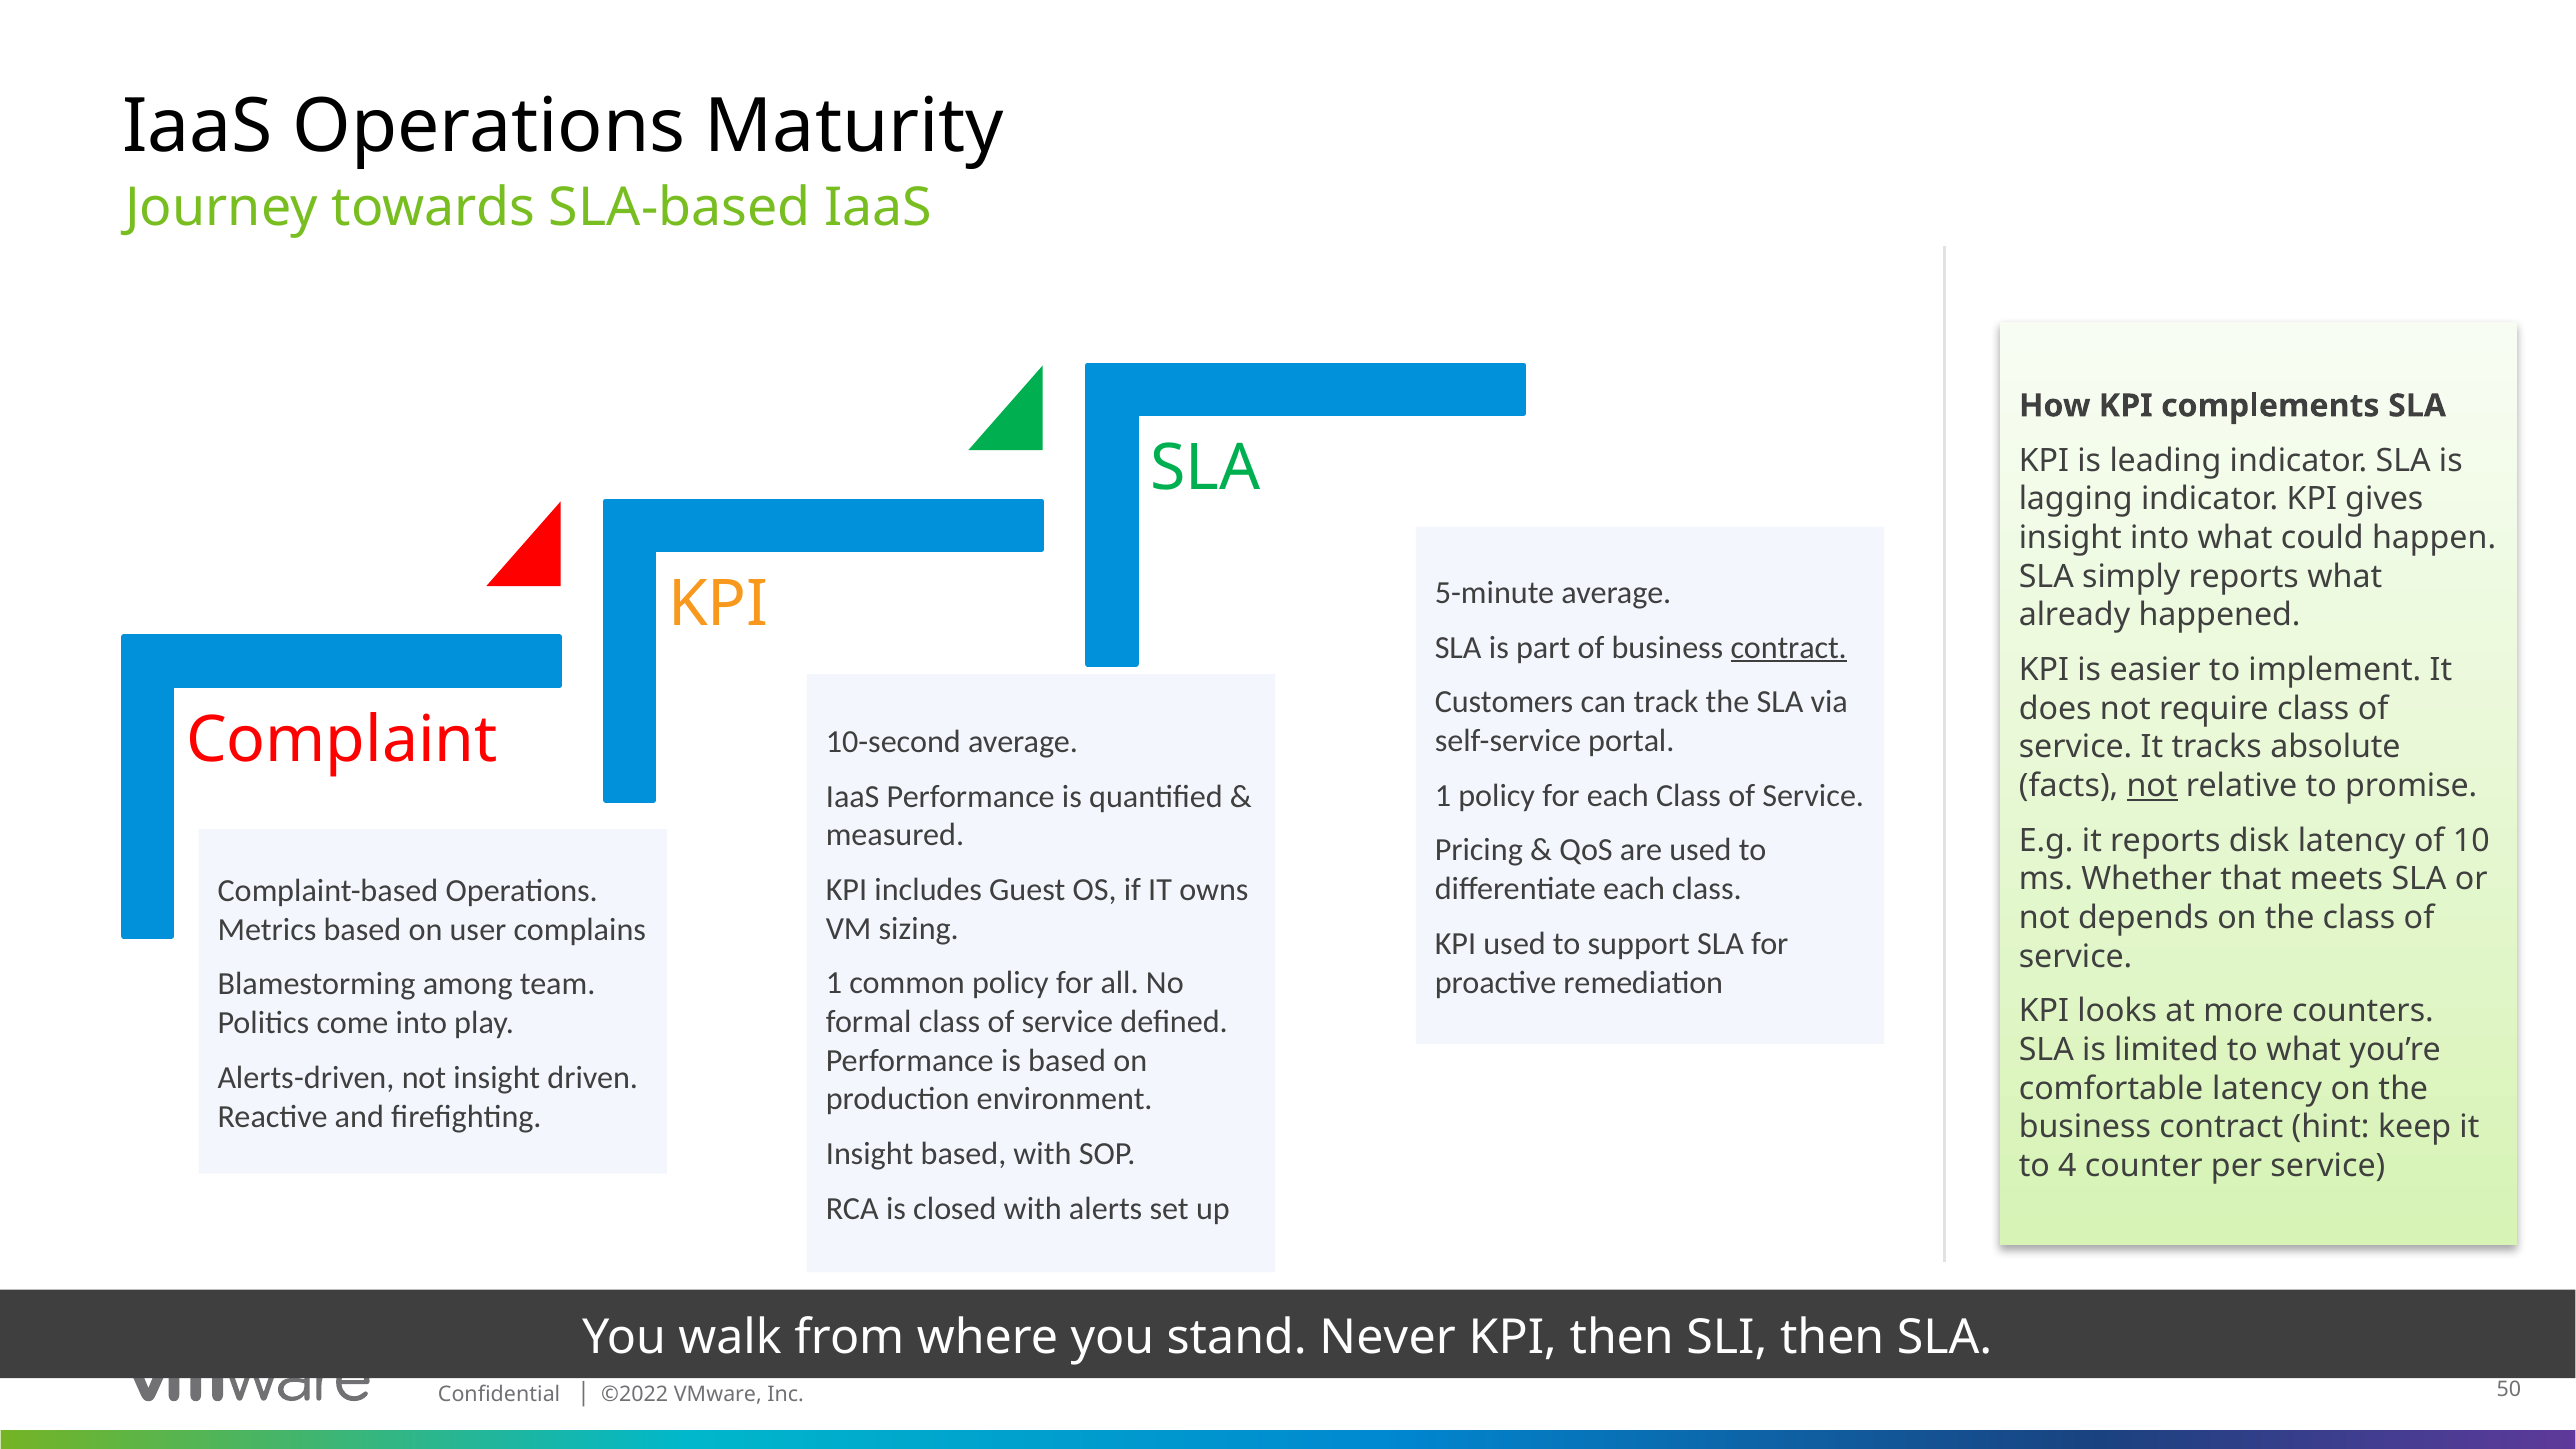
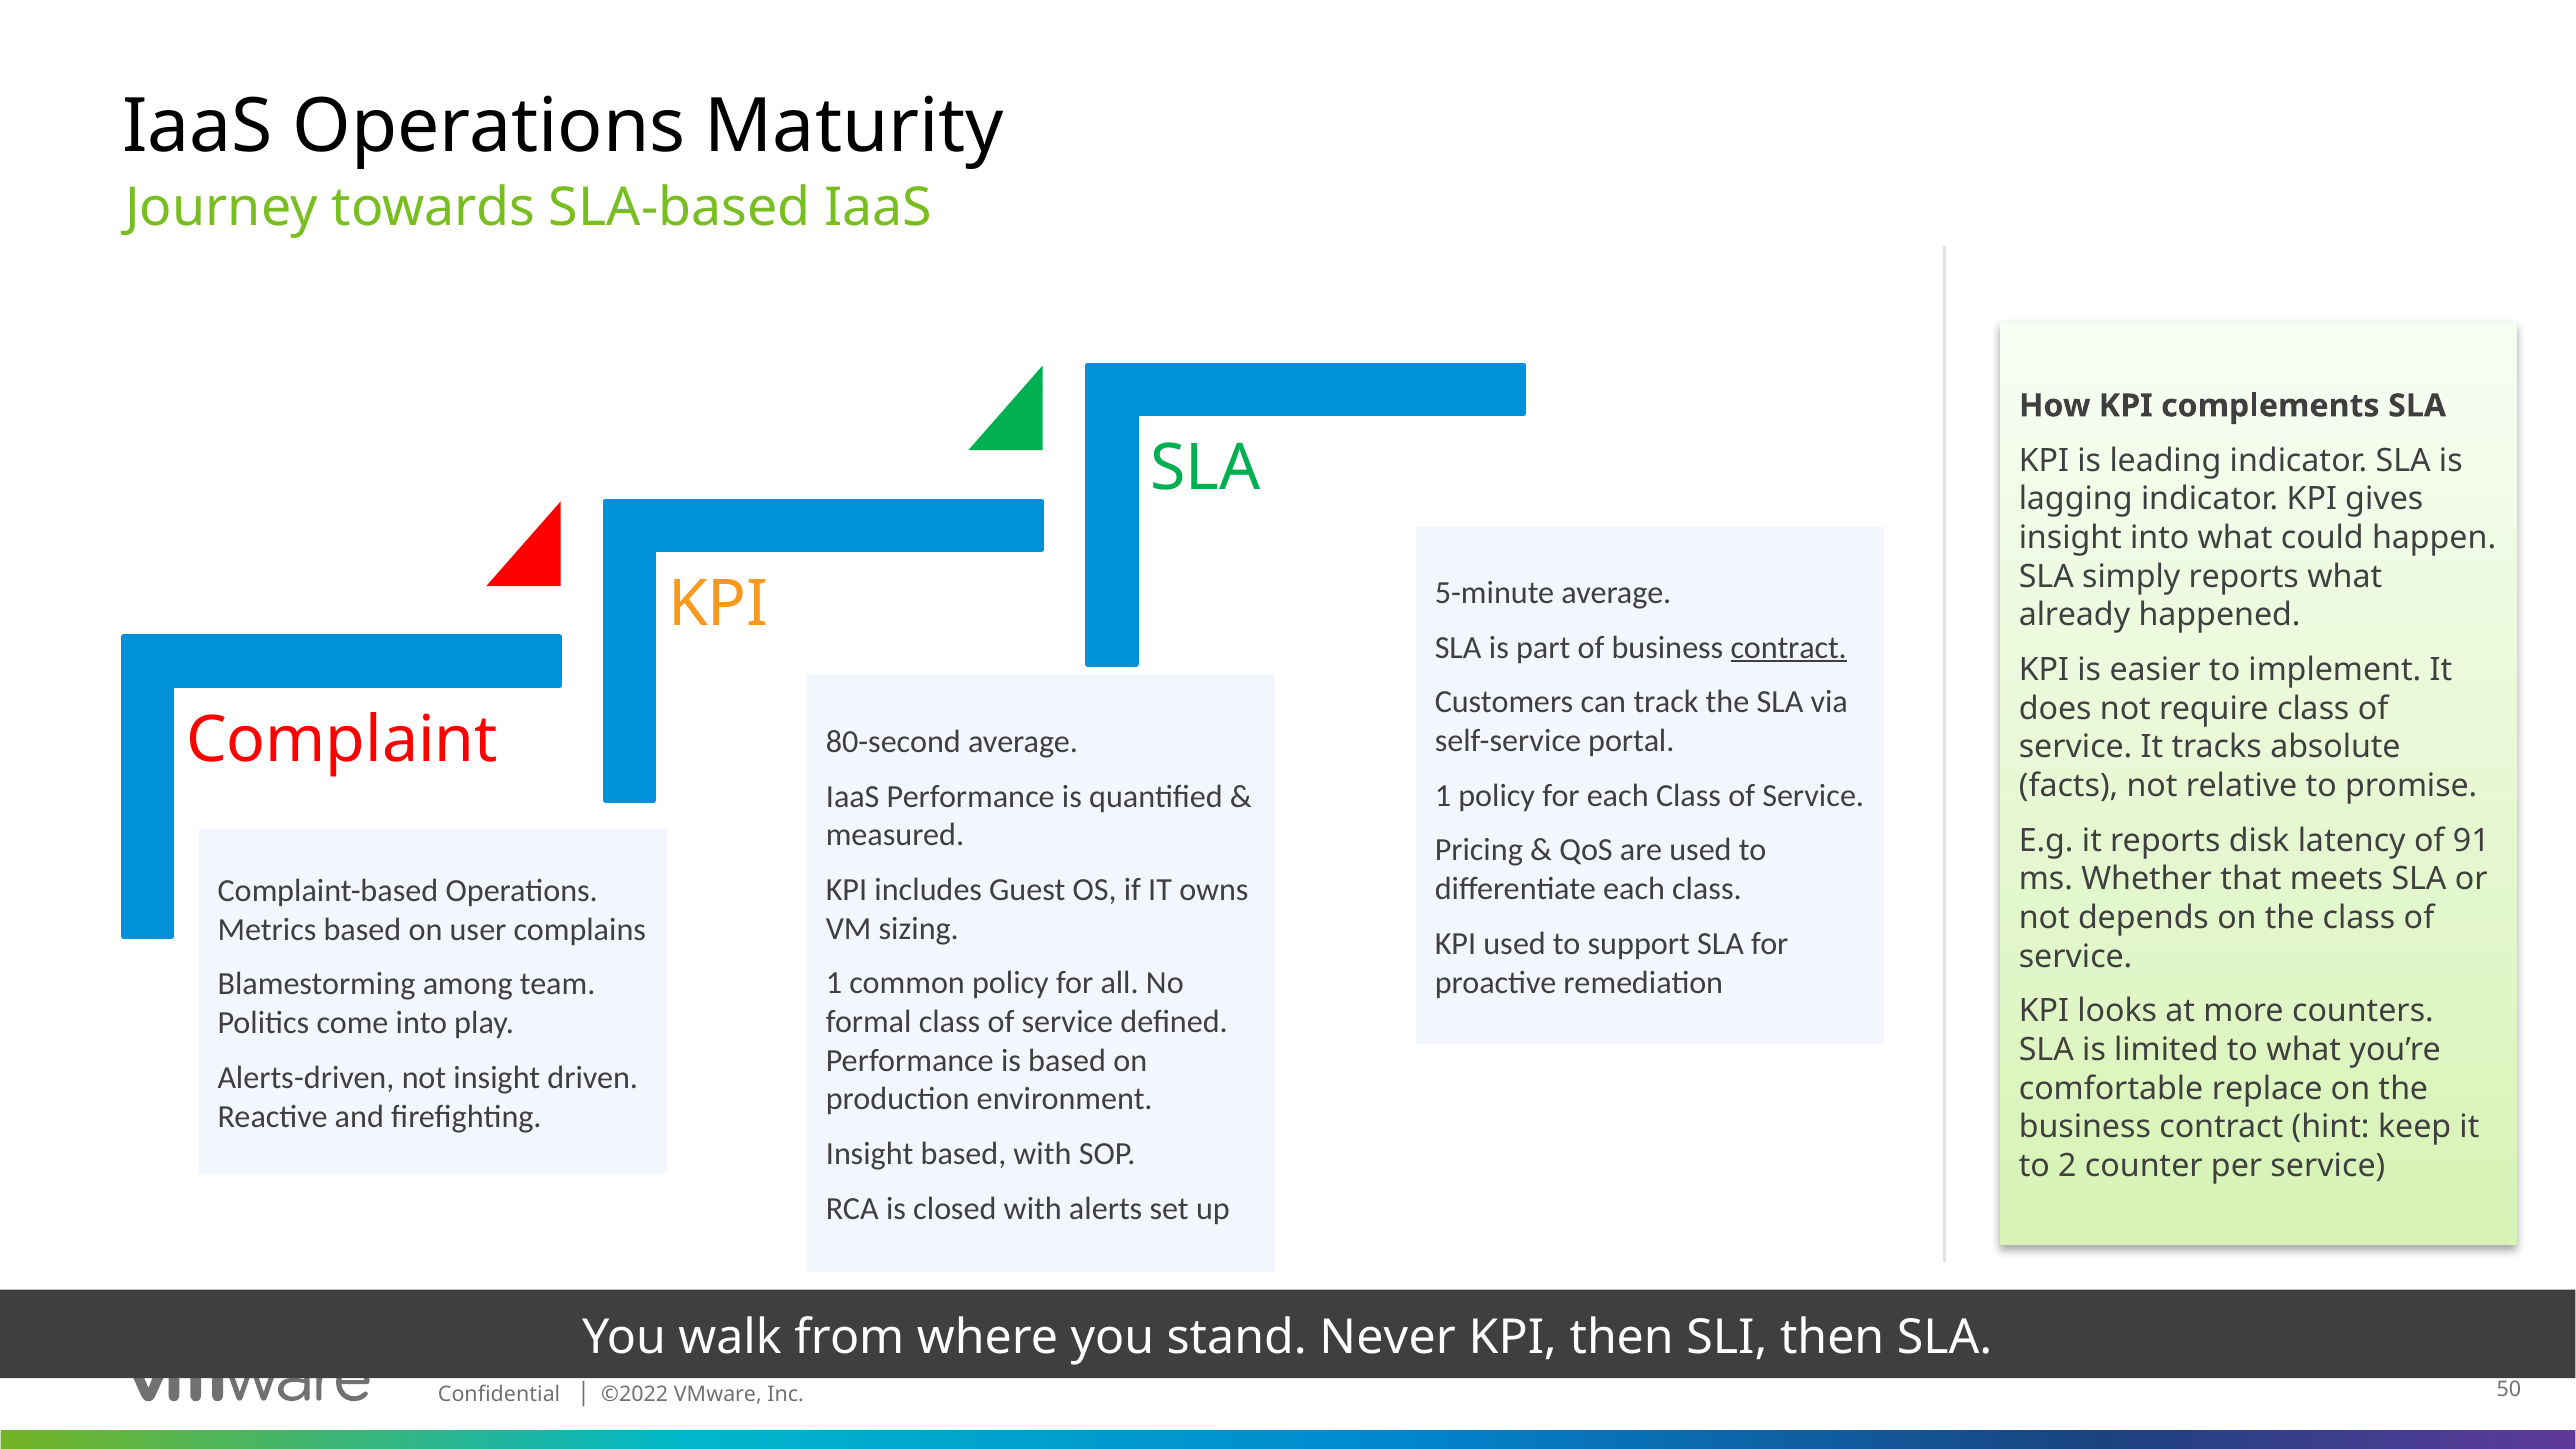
10-second: 10-second -> 80-second (893, 742)
not underline: present -> none (2152, 786)
10: 10 -> 91 (2471, 841)
comfortable latency: latency -> replace (2267, 1089)
4: 4 -> 2 (2067, 1166)
